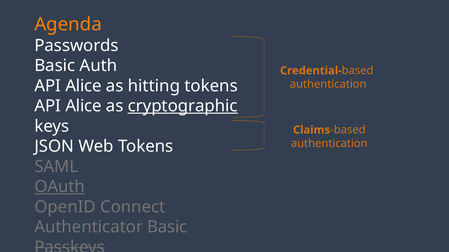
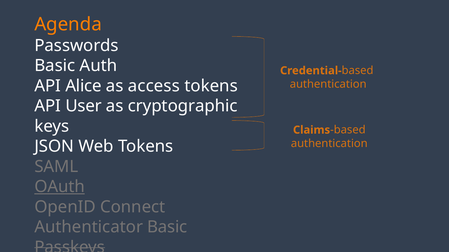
hitting: hitting -> access (154, 86)
Alice: Alice -> User (84, 106)
cryptographic underline: present -> none (183, 106)
